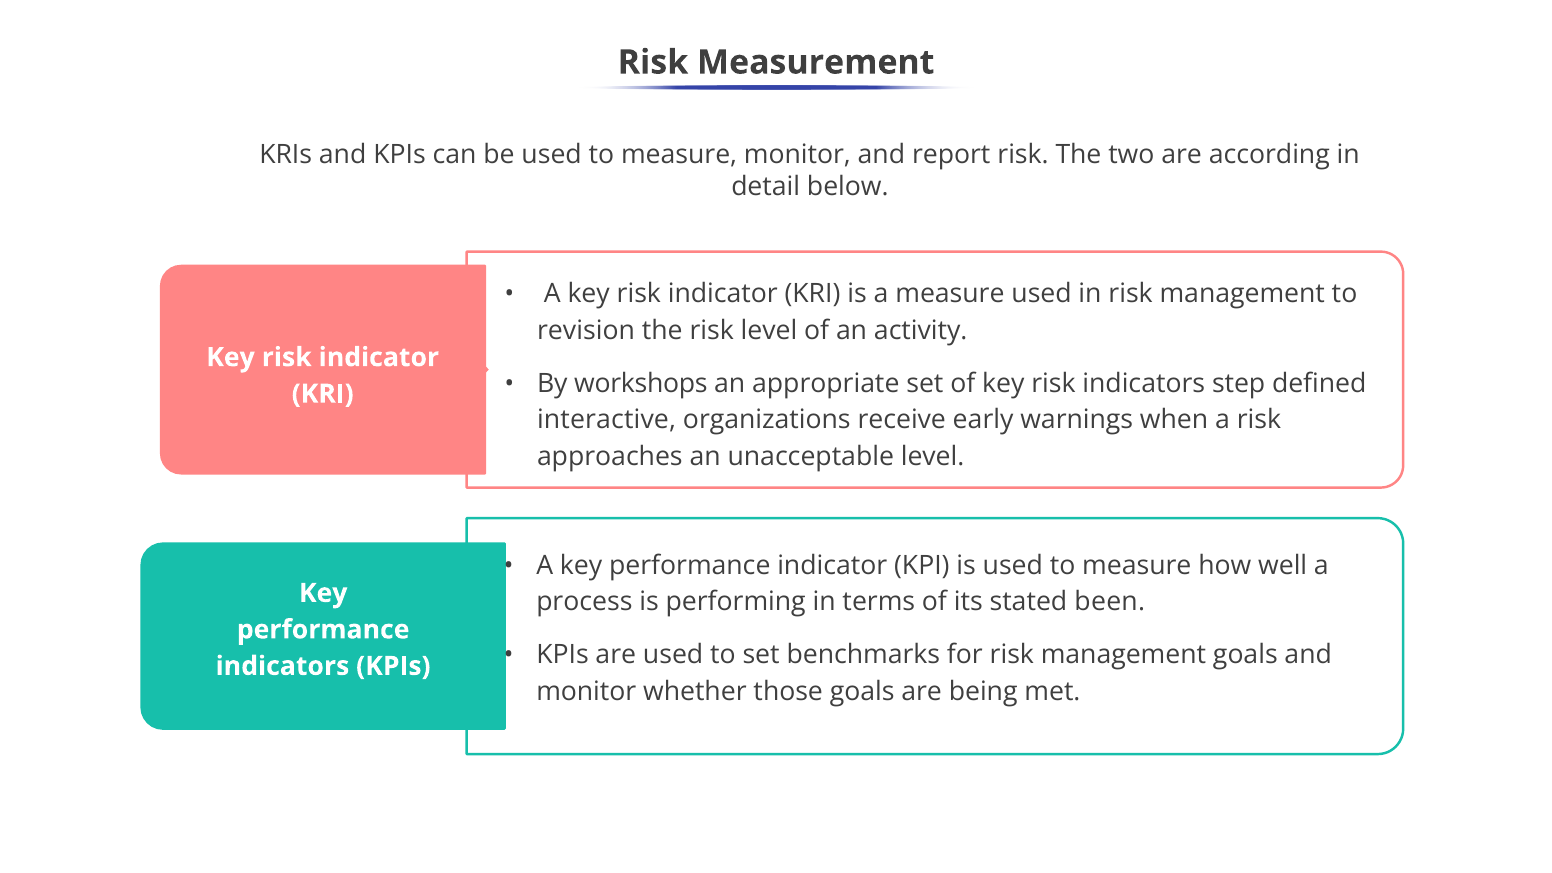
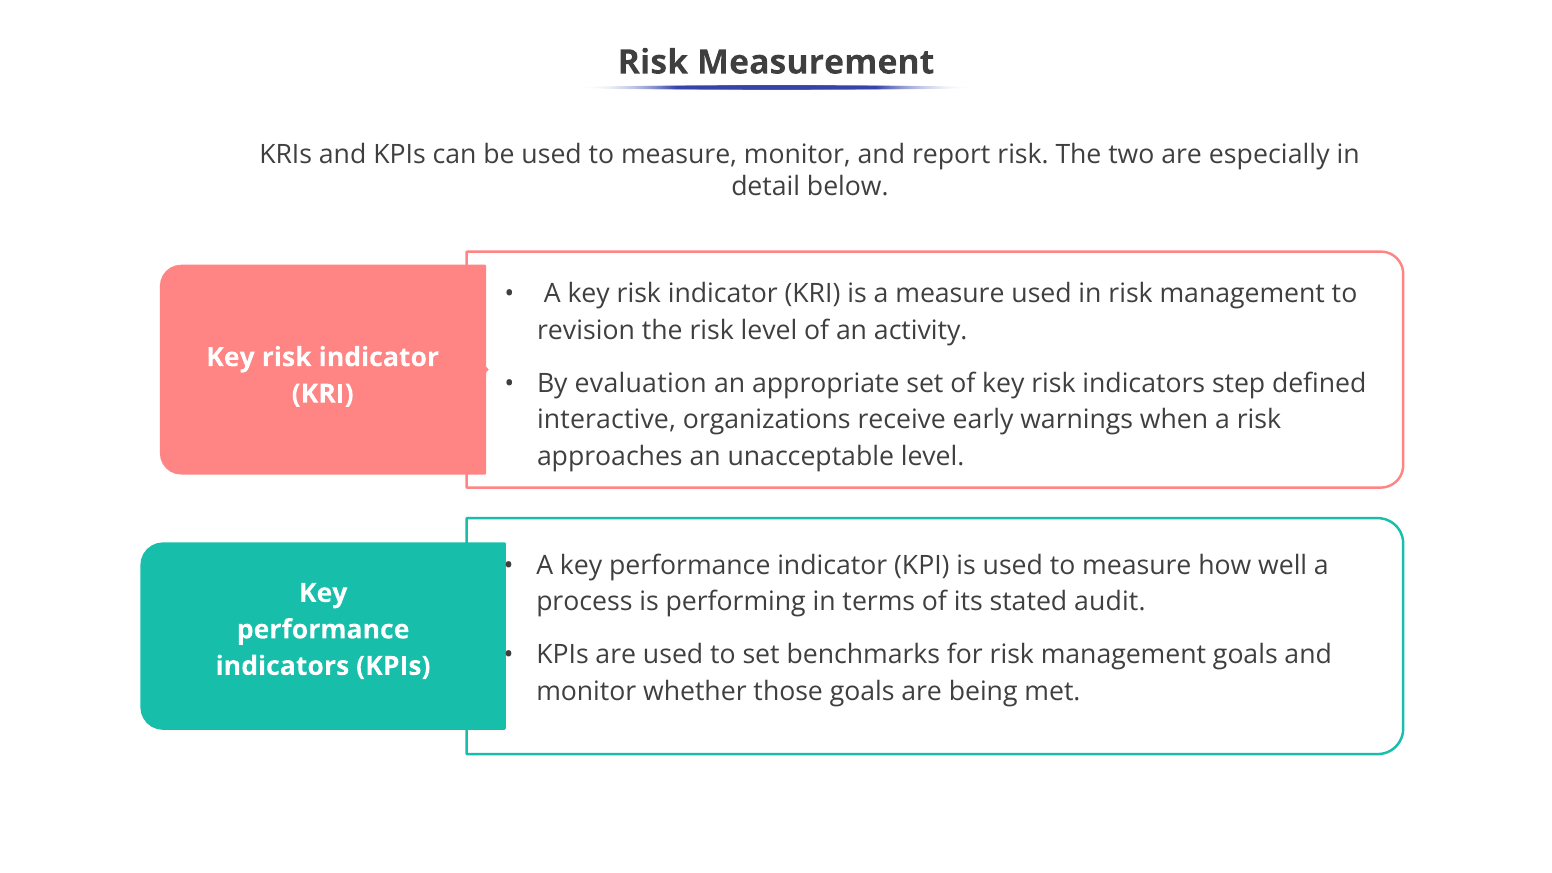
according: according -> especially (1269, 155)
workshops: workshops -> evaluation (641, 384)
been: been -> audit (1110, 602)
